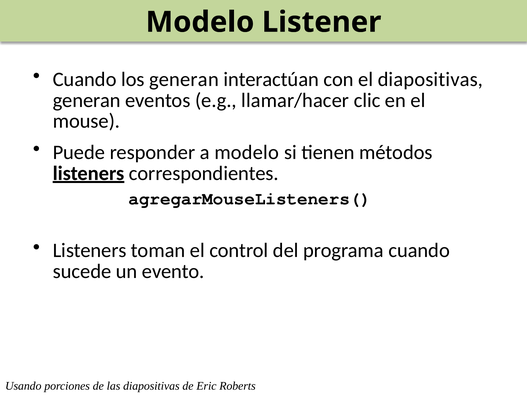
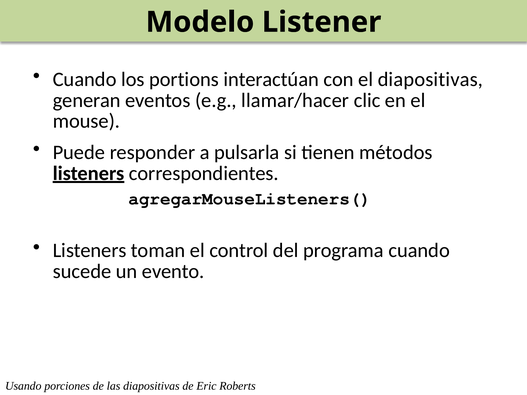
los generan: generan -> portions (184, 79)
a modelo: modelo -> pulsarla (247, 152)
